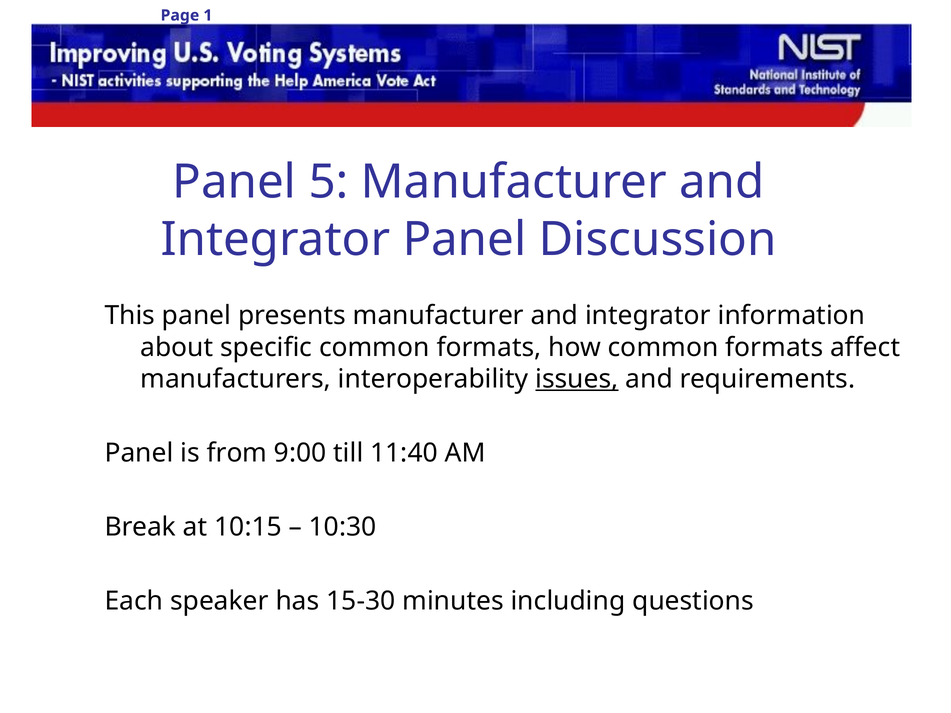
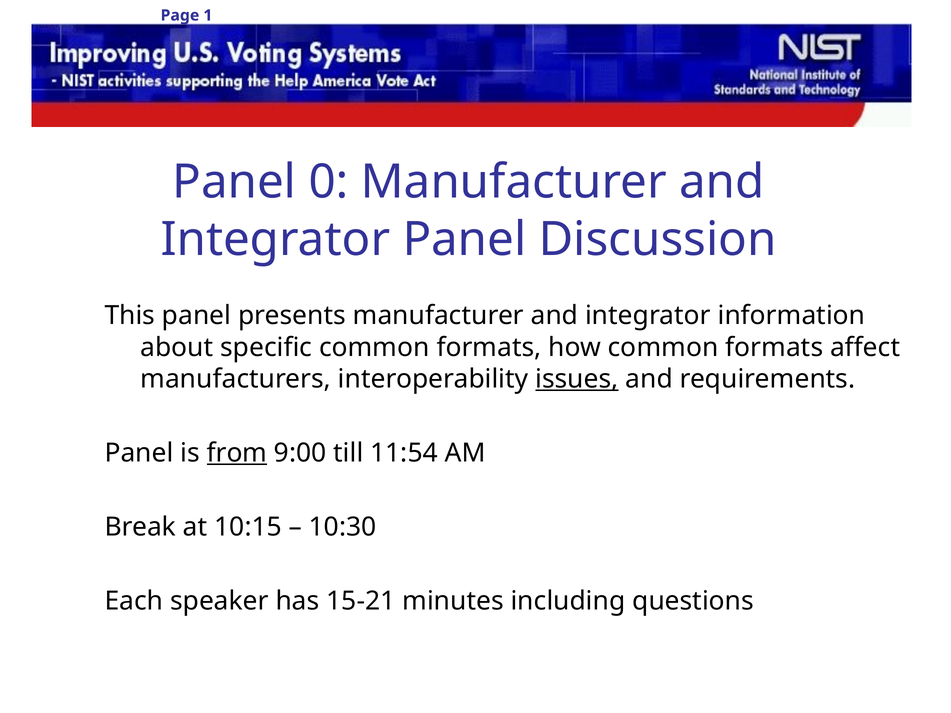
5: 5 -> 0 (329, 182)
from underline: none -> present (237, 453)
11:40: 11:40 -> 11:54 (404, 453)
15-30: 15-30 -> 15-21 (361, 601)
